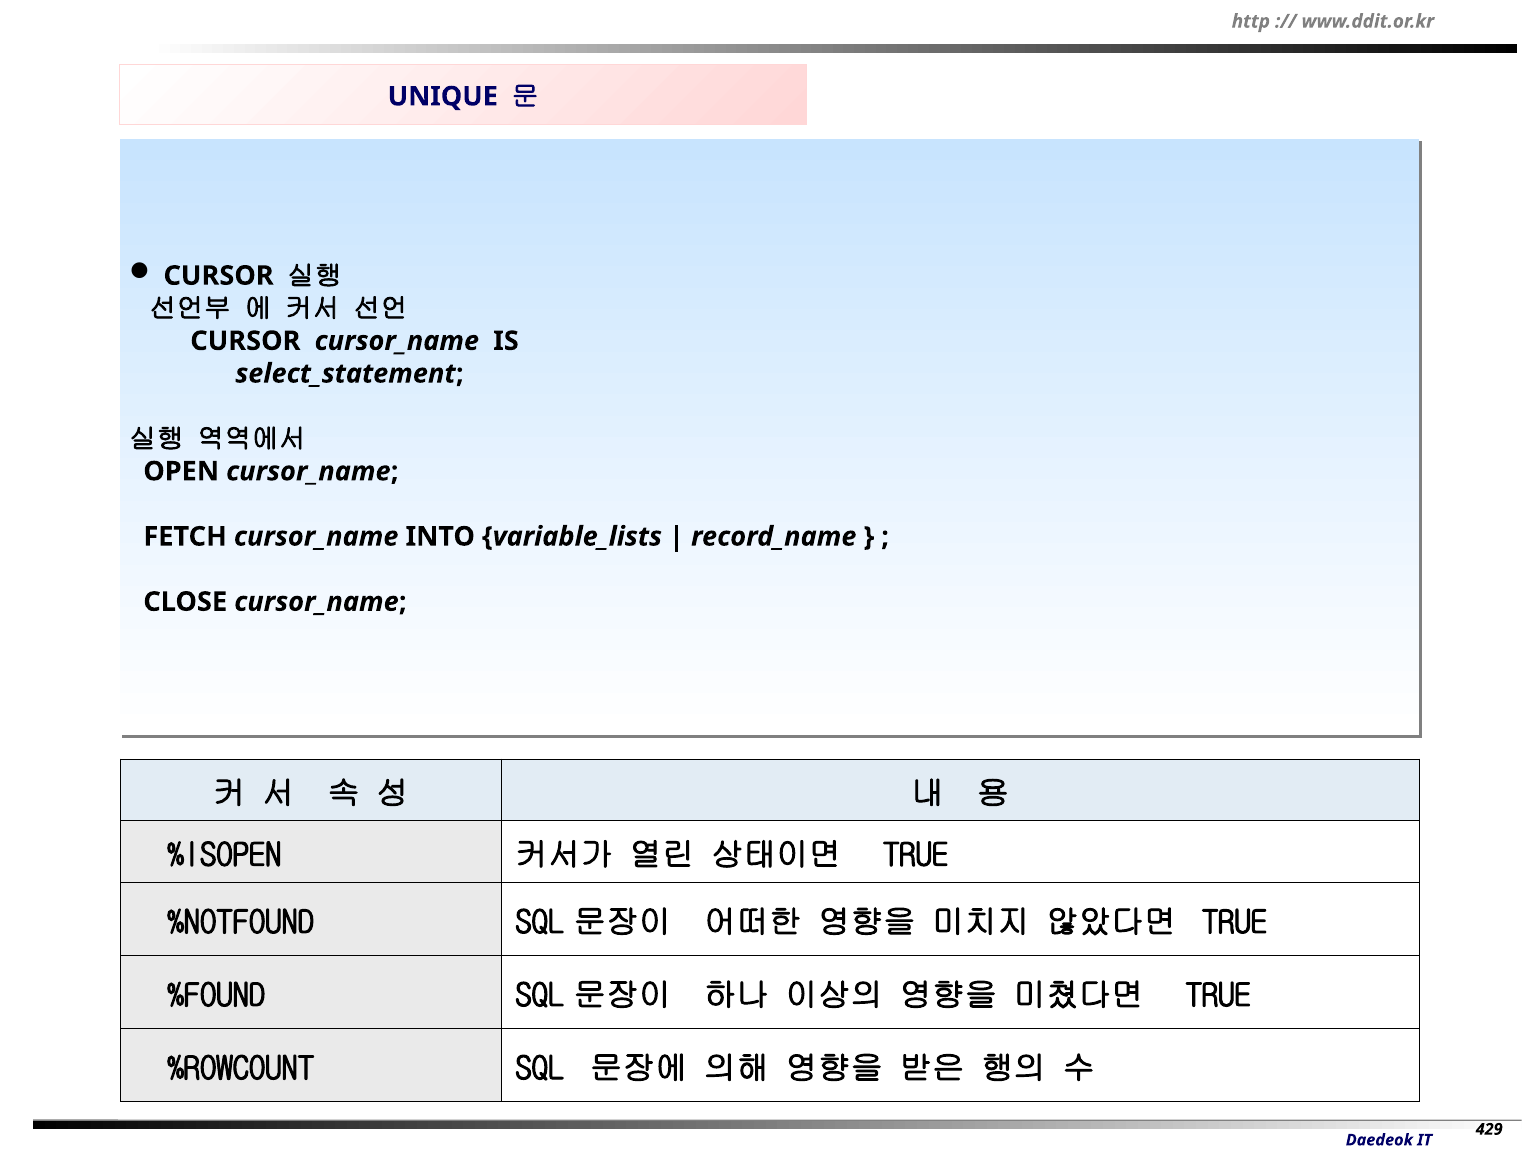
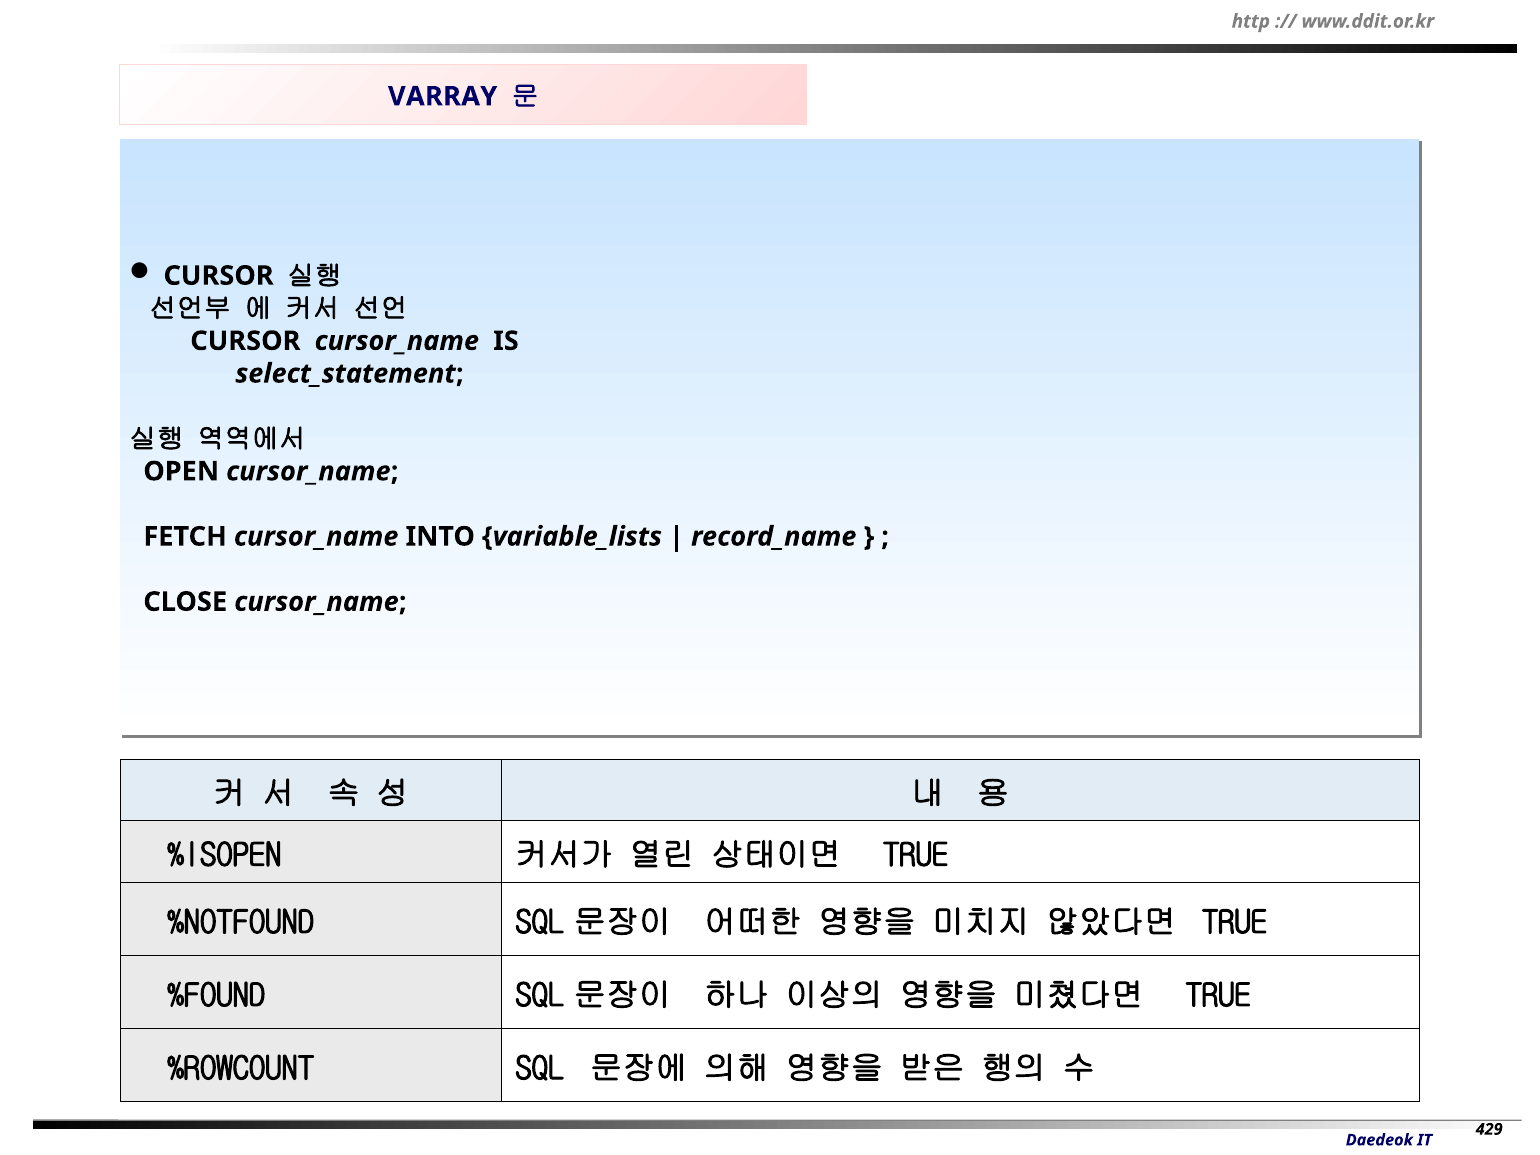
UNIQUE: UNIQUE -> VARRAY (443, 96)
